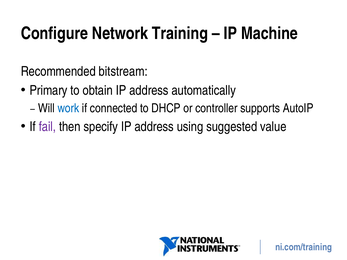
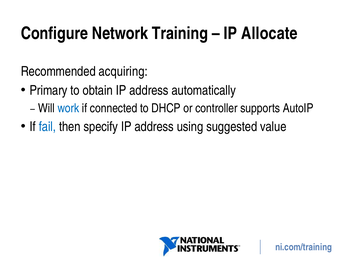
Machine: Machine -> Allocate (269, 33)
bitstream: bitstream -> acquiring (123, 72)
fail colour: purple -> blue (47, 127)
